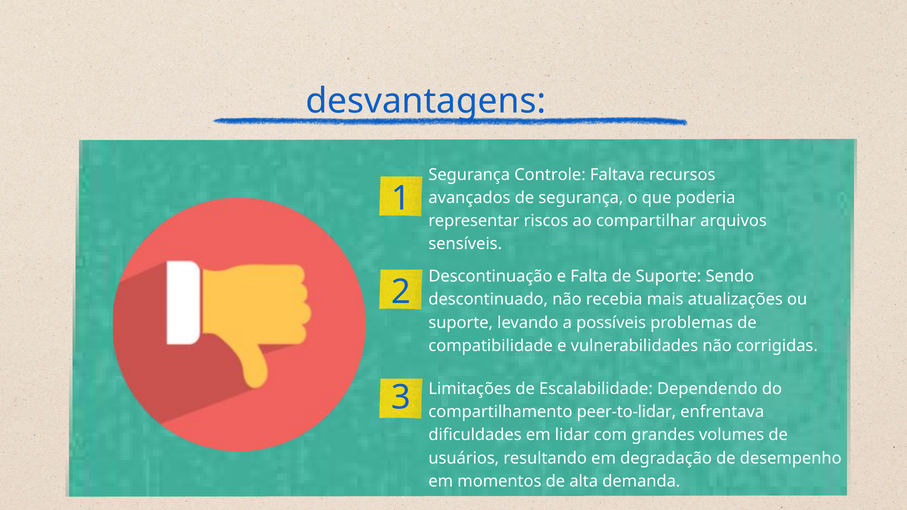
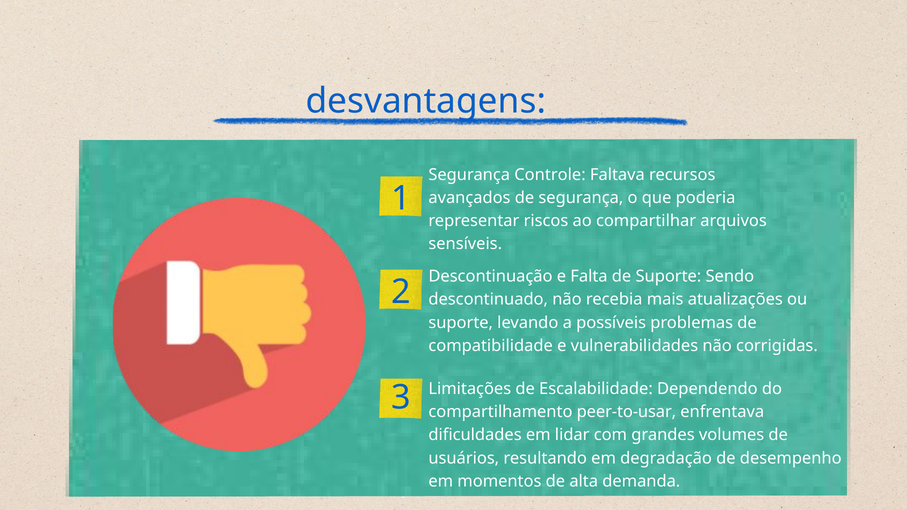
peer-to-lidar: peer-to-lidar -> peer-to-usar (626, 412)
